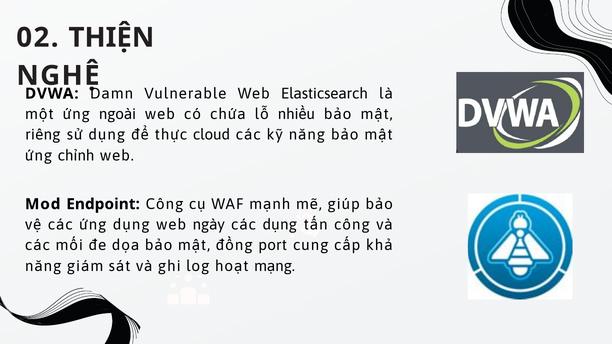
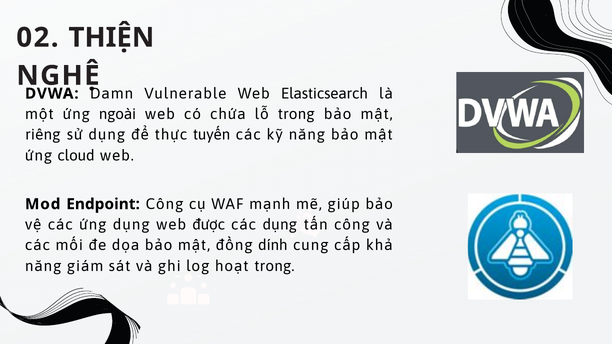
lỗ nhiều: nhiều -> trong (296, 114)
cloud: cloud -> tuyến (212, 135)
chỉnh: chỉnh -> cloud (76, 156)
ngày: ngày -> được (209, 225)
port: port -> dính (273, 246)
hoạt mạng: mạng -> trong (274, 266)
